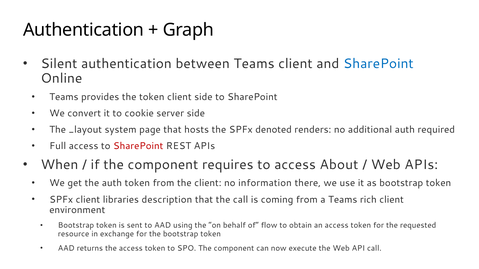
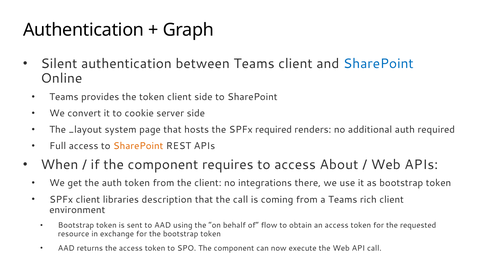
SPFx denoted: denoted -> required (274, 130)
SharePoint colour: red -> orange (138, 146)
information: information -> integrations (265, 183)
